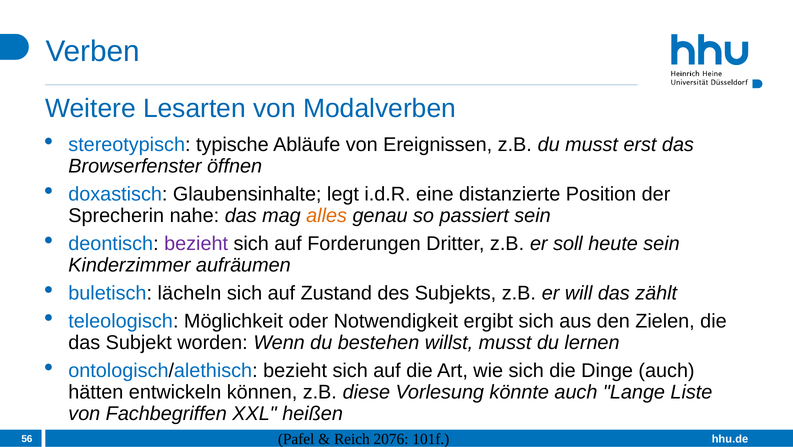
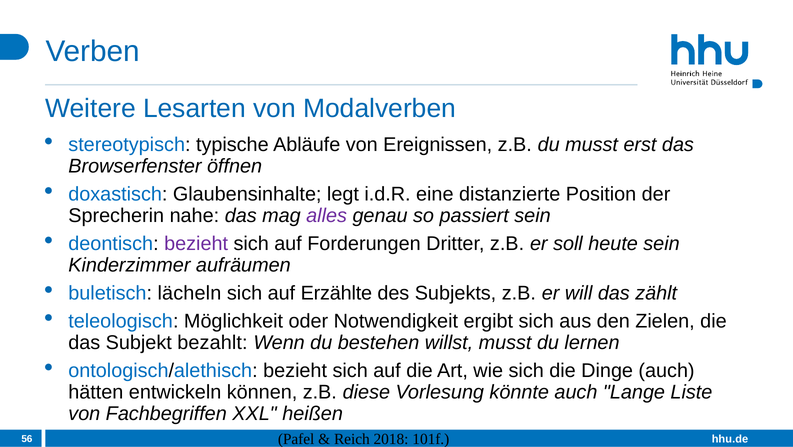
alles colour: orange -> purple (327, 215)
Zustand: Zustand -> Erzählte (336, 293)
worden: worden -> bezahlt (212, 342)
2076: 2076 -> 2018 (391, 439)
